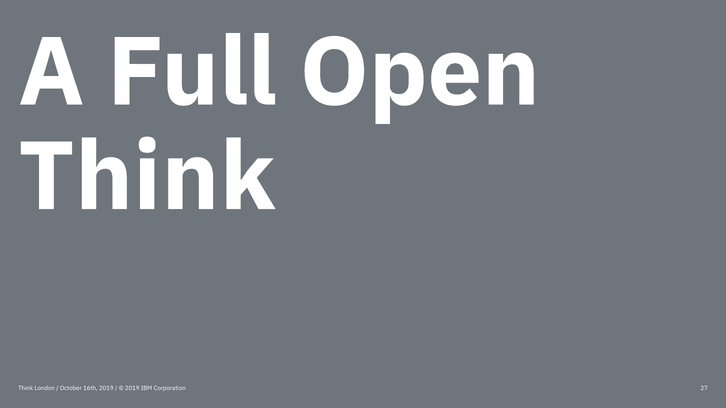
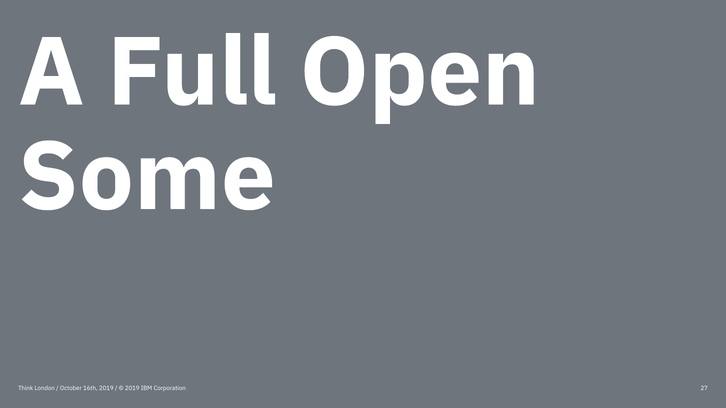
Think: Think -> Some (147, 177)
